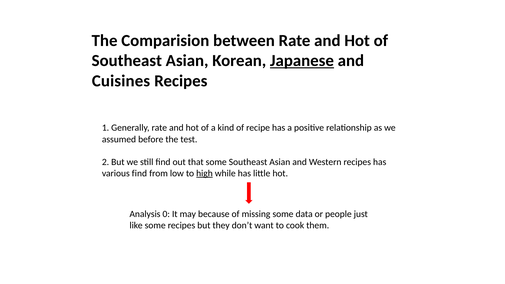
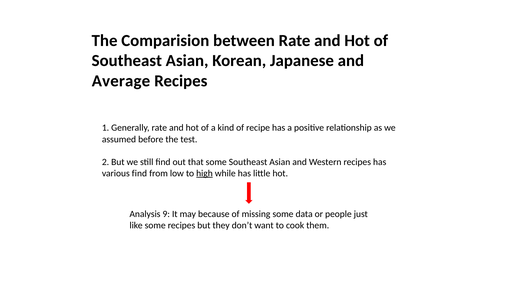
Japanese underline: present -> none (302, 61)
Cuisines: Cuisines -> Average (121, 81)
0: 0 -> 9 (166, 214)
